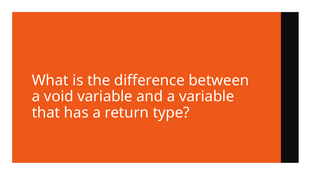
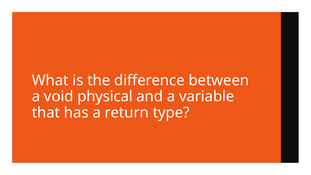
void variable: variable -> physical (105, 96)
